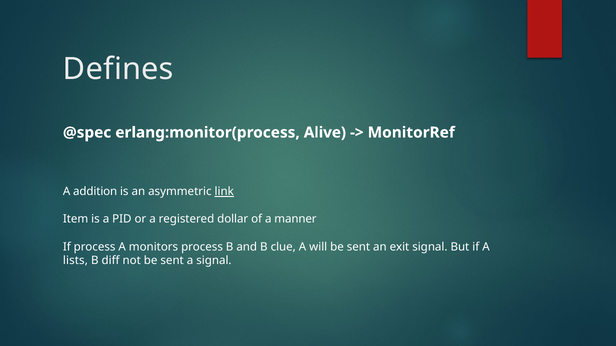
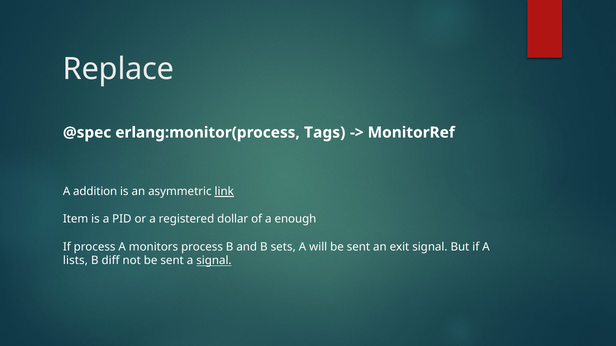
Defines: Defines -> Replace (119, 69)
Alive: Alive -> Tags (325, 133)
manner: manner -> enough (295, 219)
clue: clue -> sets (283, 247)
signal underline: none -> present (214, 261)
